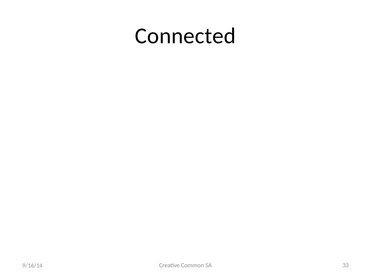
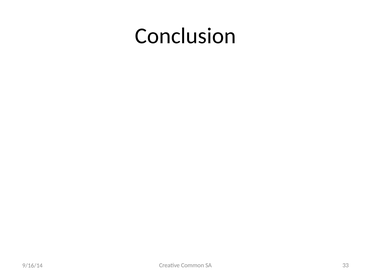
Connected: Connected -> Conclusion (185, 36)
